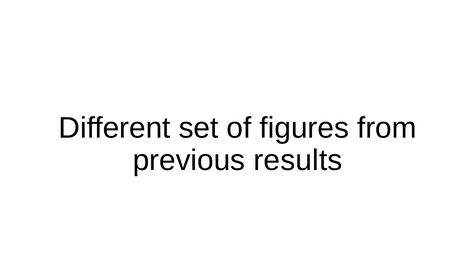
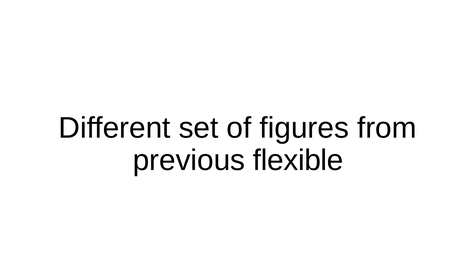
results: results -> flexible (298, 160)
